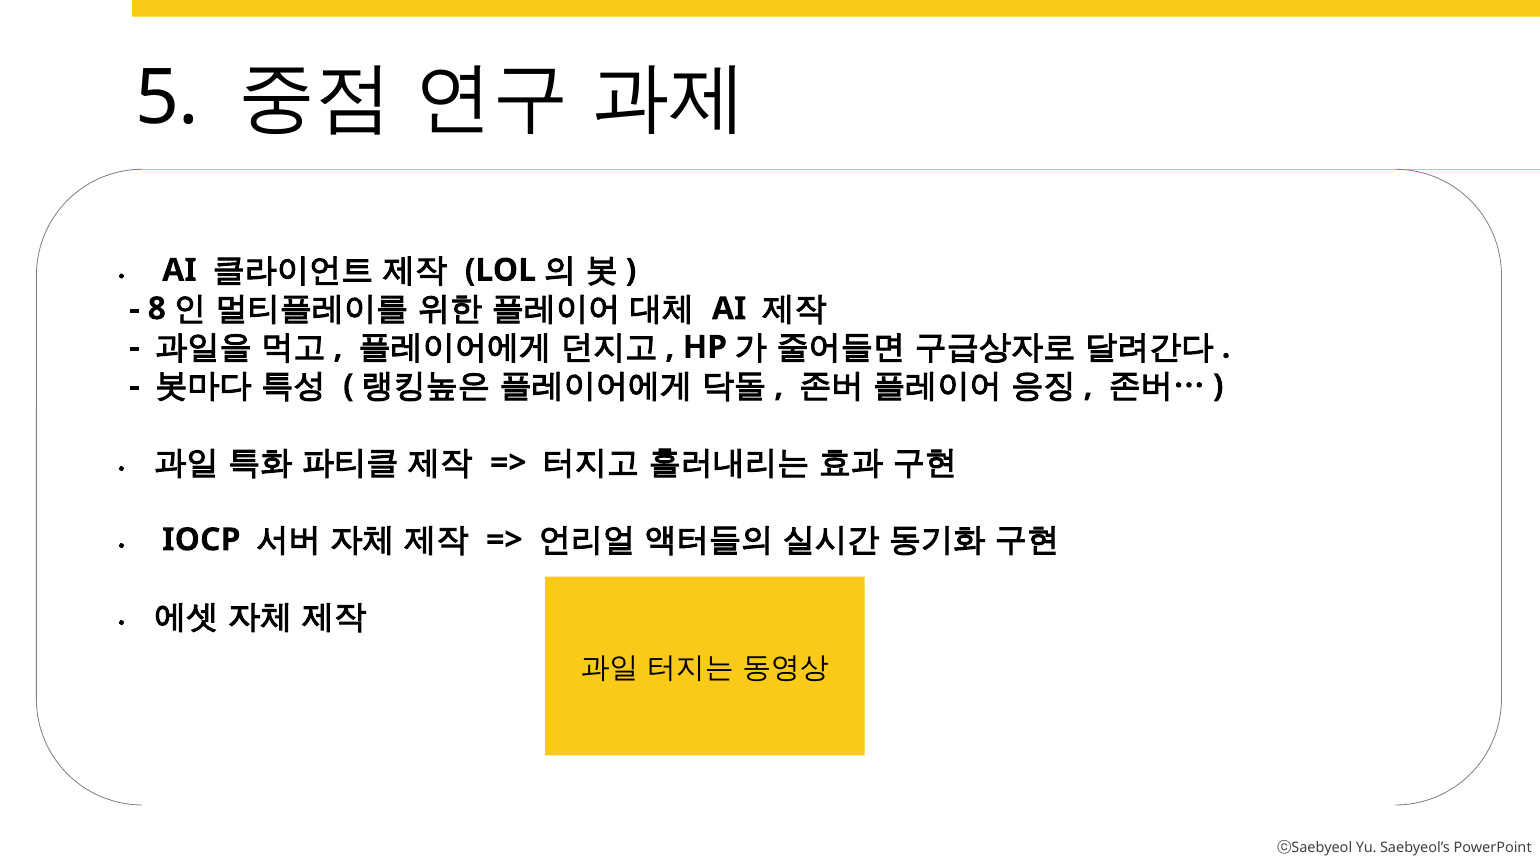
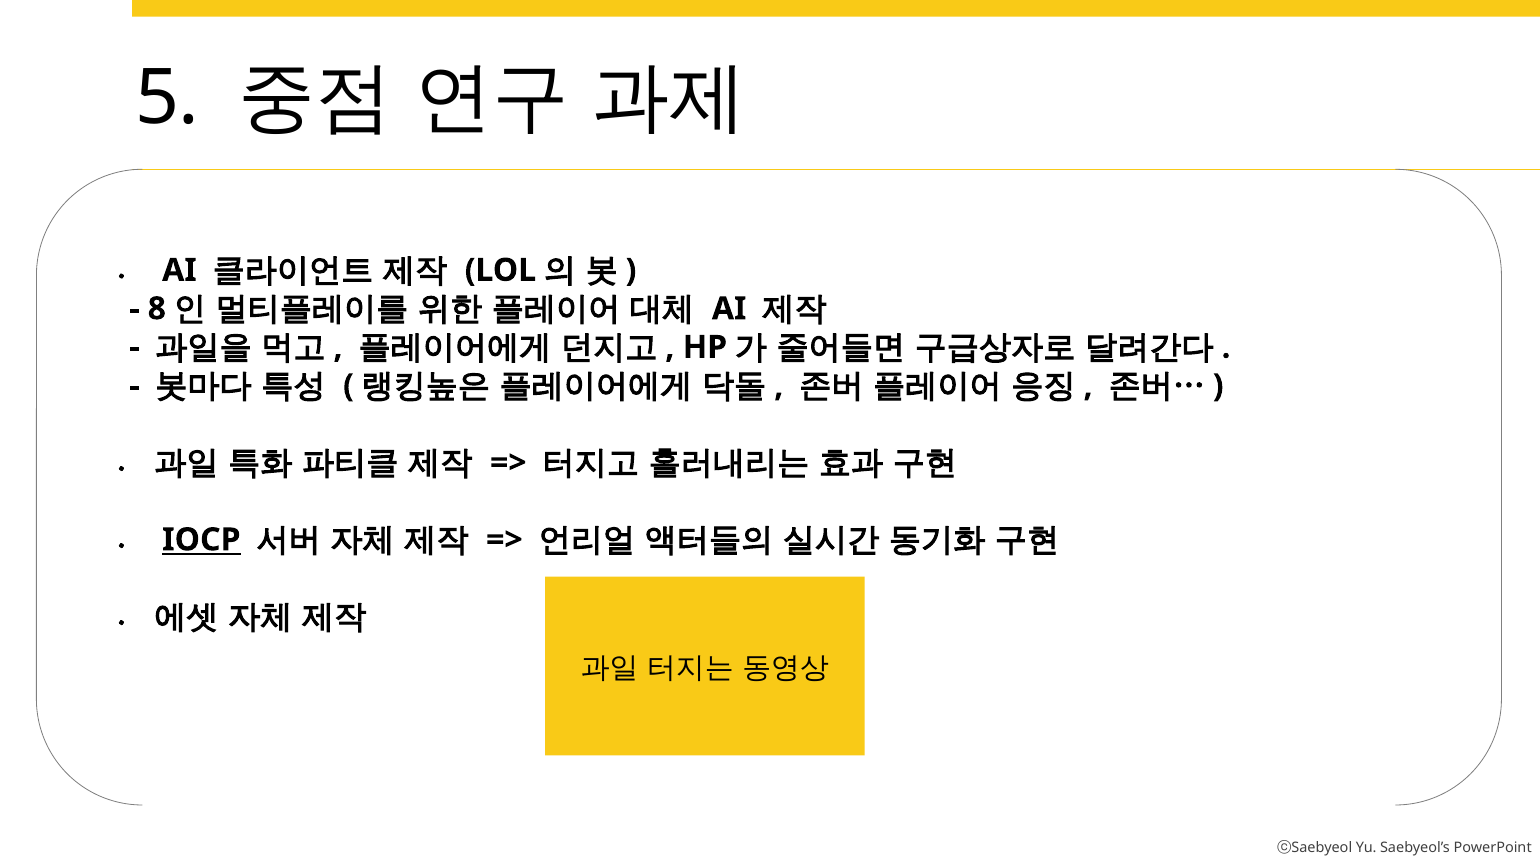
IOCP underline: none -> present (201, 540)
